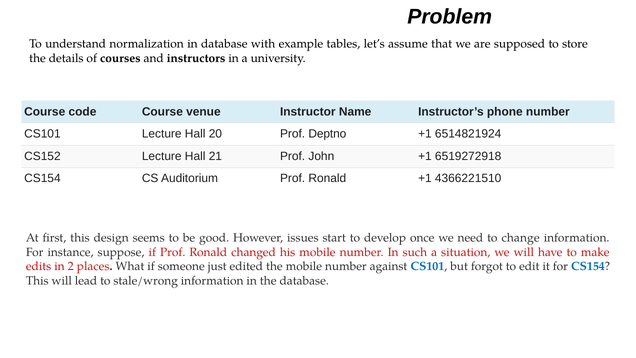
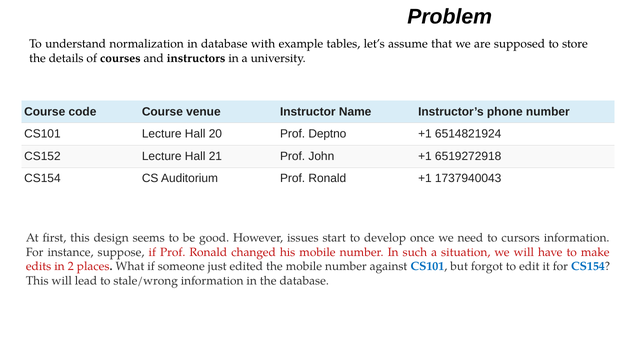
4366221510: 4366221510 -> 1737940043 (468, 178)
change: change -> cursors (521, 238)
